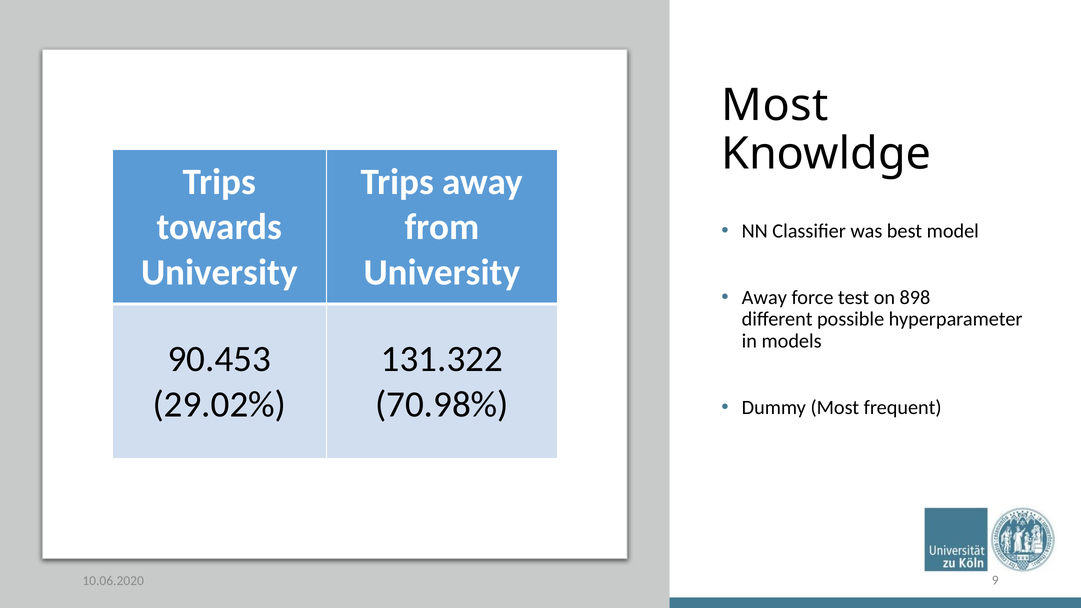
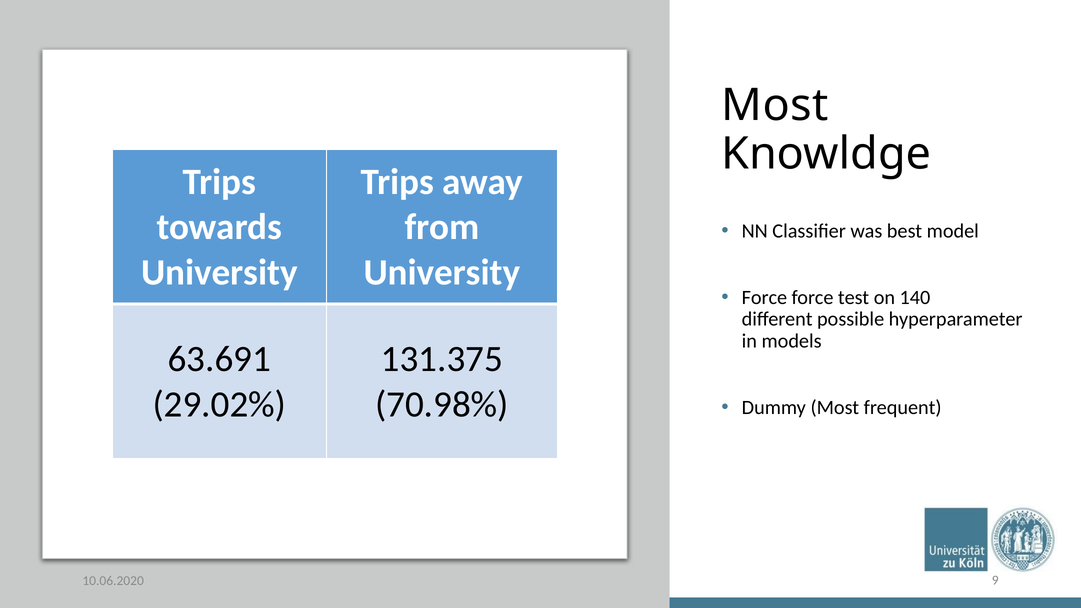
Away: Away -> Force (764, 297)
898: 898 -> 140 (915, 297)
90.453: 90.453 -> 63.691 (219, 359)
131.322: 131.322 -> 131.375 (442, 359)
